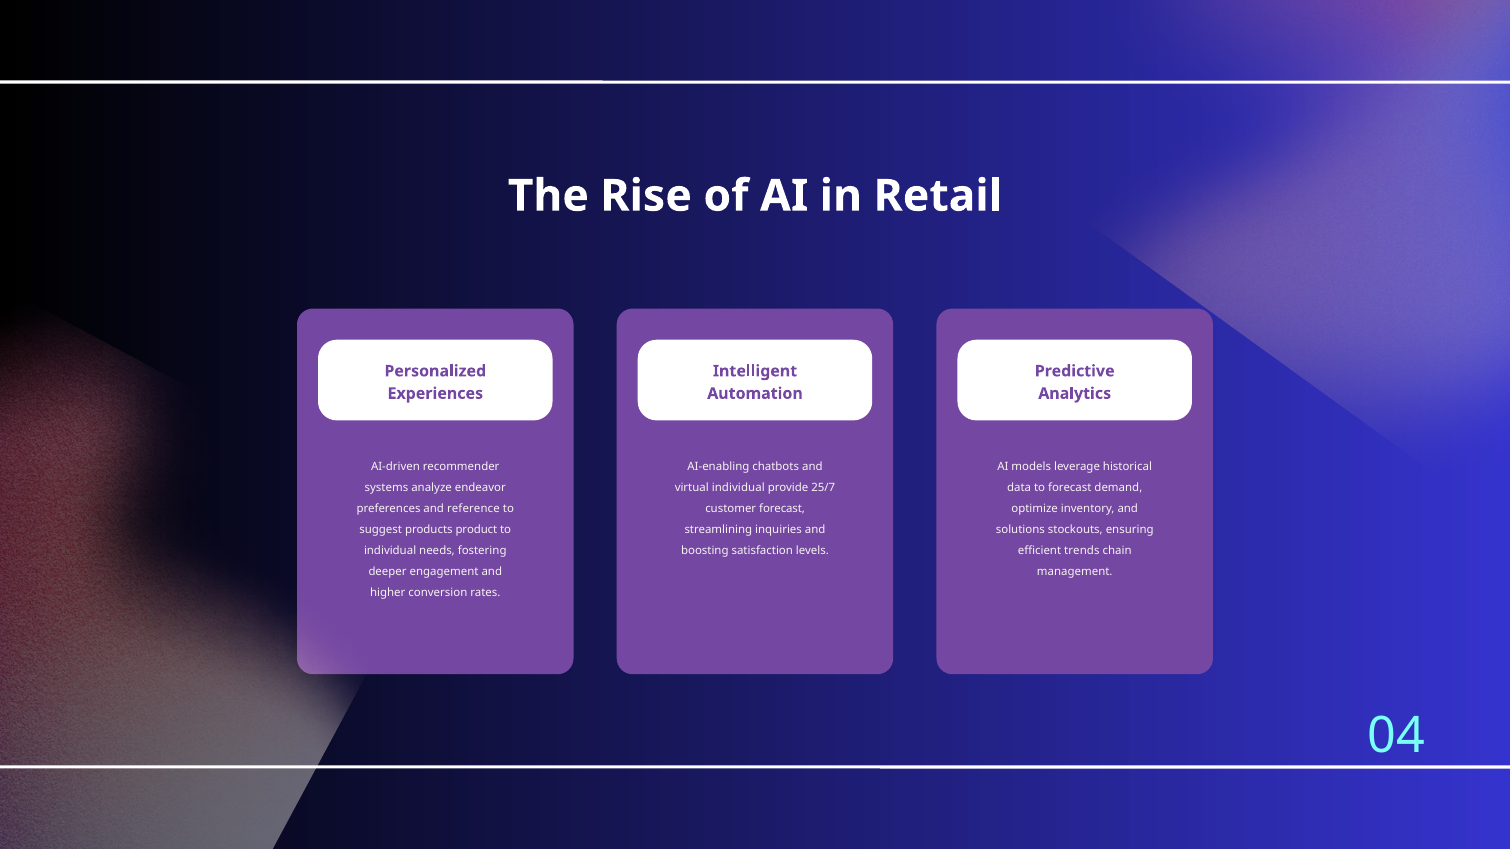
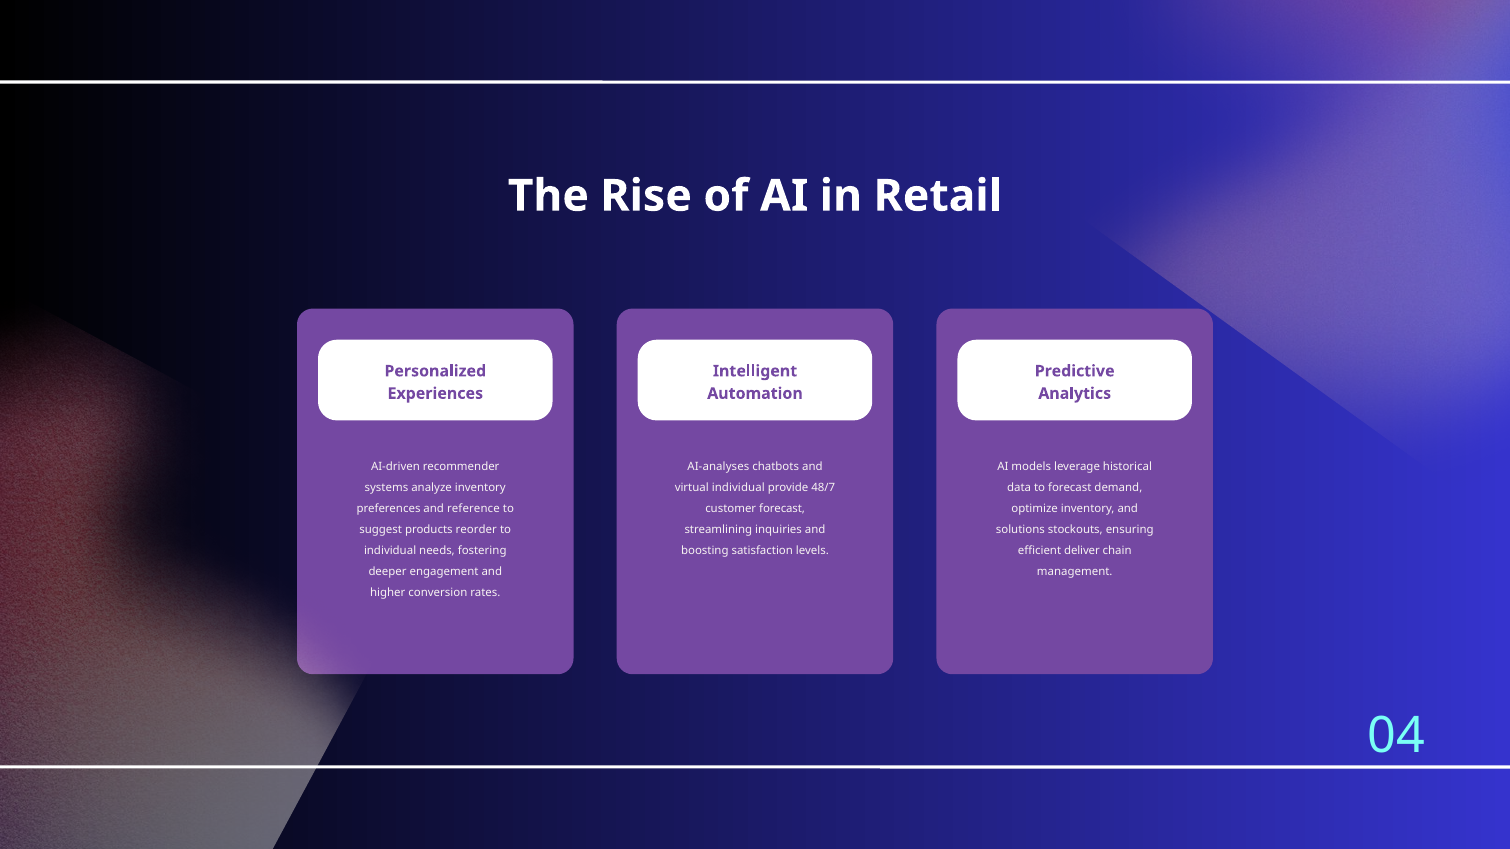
AI-enabling: AI-enabling -> AI-analyses (718, 467)
endeavor: endeavor -> inventory (480, 488)
25/7: 25/7 -> 48/7 (823, 488)
product: product -> reorder (476, 530)
trends: trends -> deliver (1082, 551)
